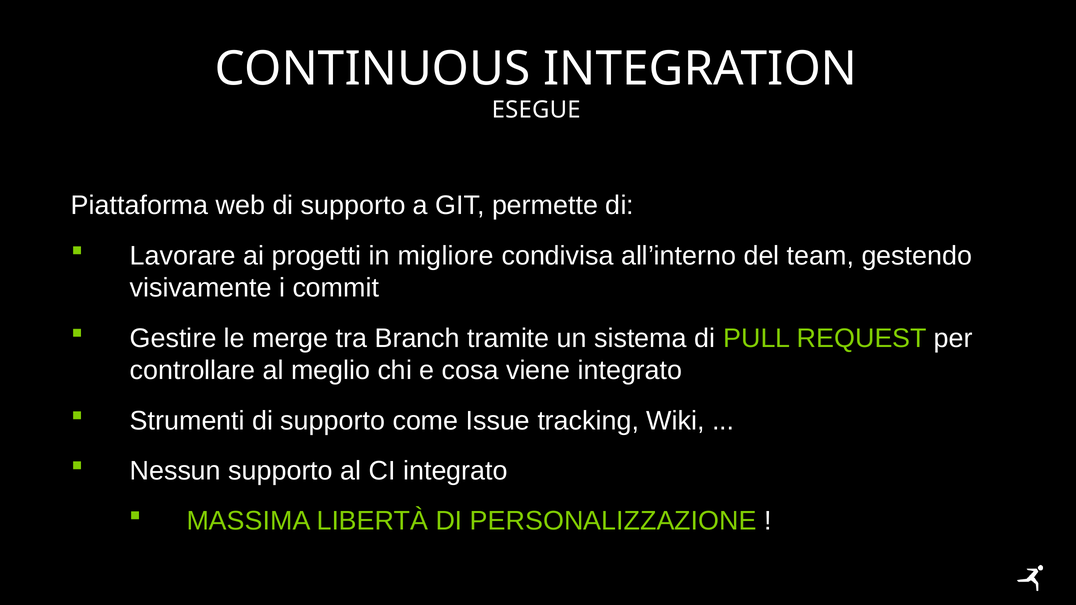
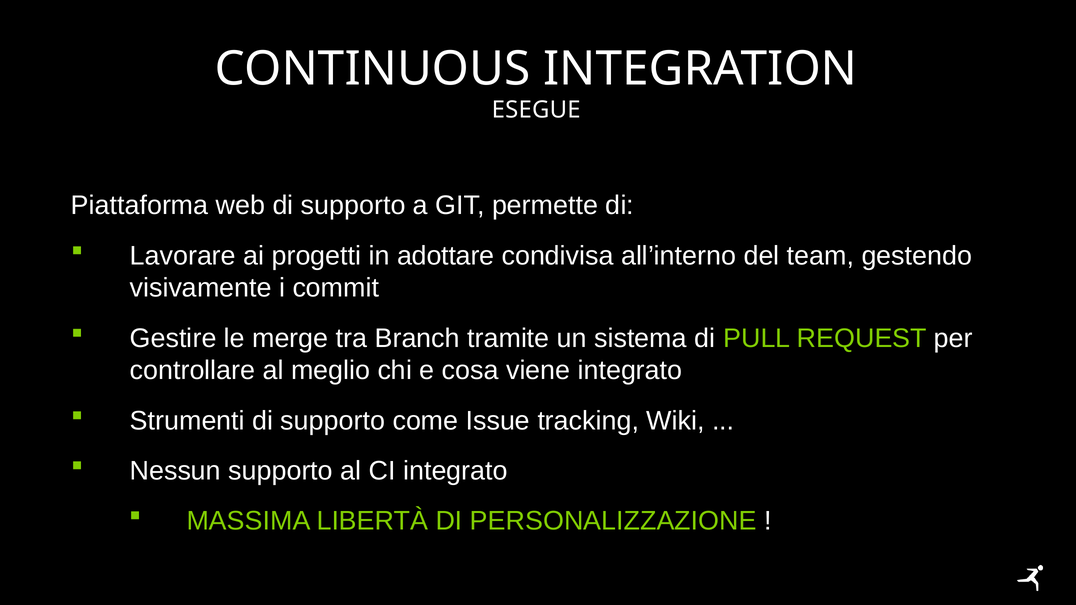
migliore: migliore -> adottare (446, 256)
